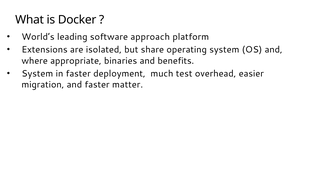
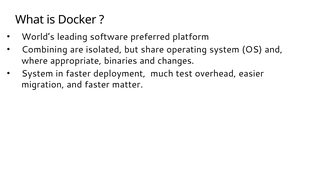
approach: approach -> preferred (150, 37)
Extensions: Extensions -> Combining (44, 50)
benefits: benefits -> changes (176, 61)
